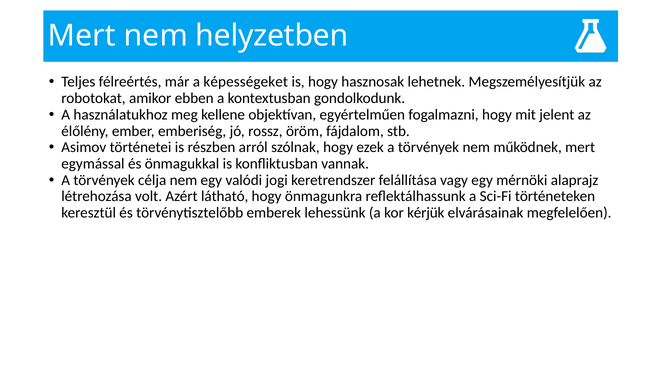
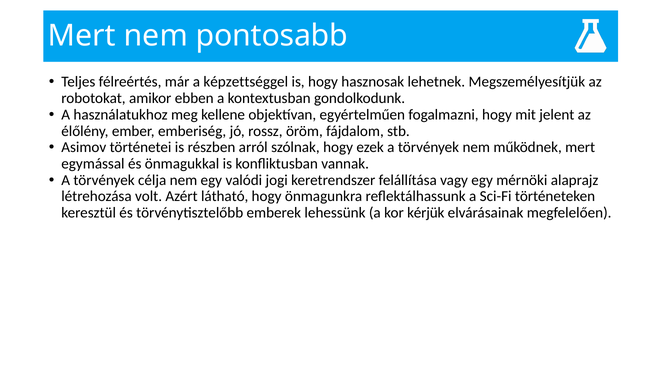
helyzetben: helyzetben -> pontosabb (272, 36)
képességeket: képességeket -> képzettséggel (246, 82)
